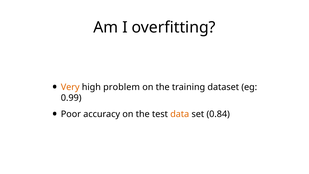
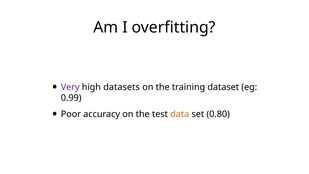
Very colour: orange -> purple (70, 87)
problem: problem -> datasets (122, 87)
0.84: 0.84 -> 0.80 (218, 114)
